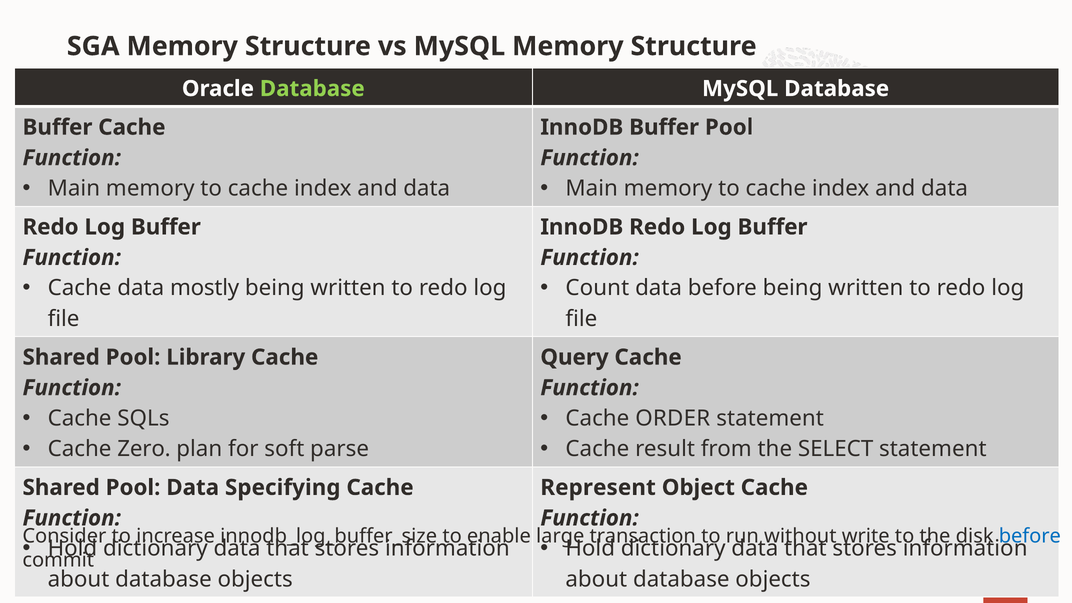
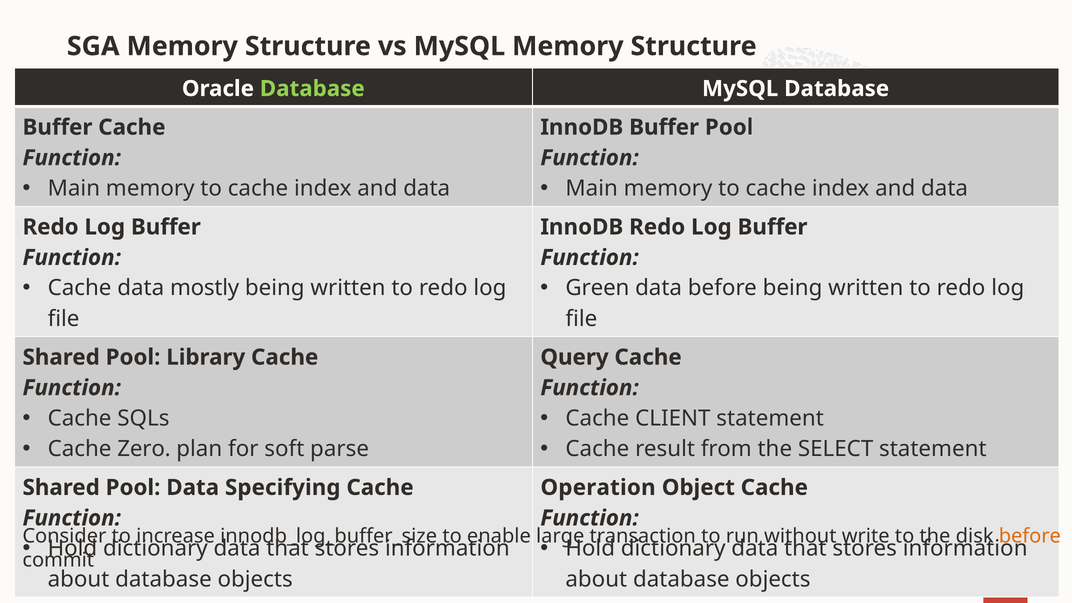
Count: Count -> Green (597, 288)
ORDER: ORDER -> CLIENT (673, 418)
Represent: Represent -> Operation (598, 488)
before colour: blue -> orange (1030, 536)
